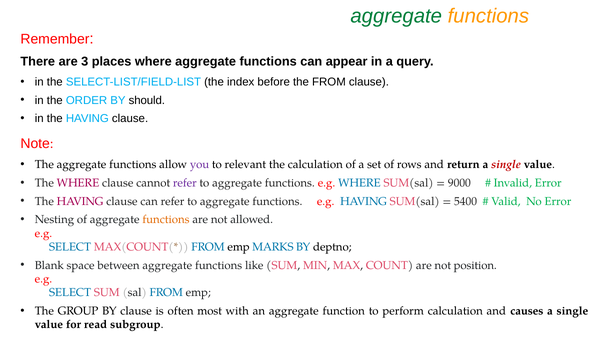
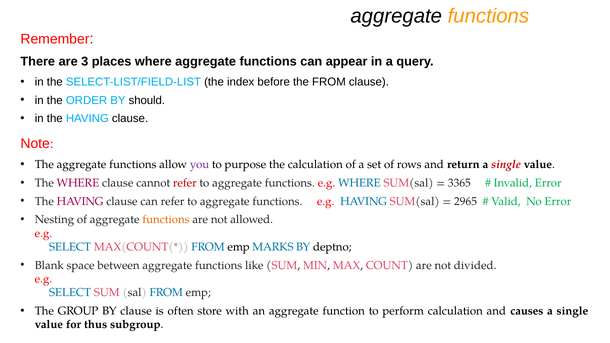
aggregate colour: green -> black (396, 16)
relevant: relevant -> purpose (245, 165)
refer colour: purple -> red (185, 183)
9000: 9000 -> 3365 (459, 183)
5400: 5400 -> 2965 (466, 201)
position: position -> divided (475, 265)
most: most -> store (210, 311)
read: read -> thus (96, 325)
